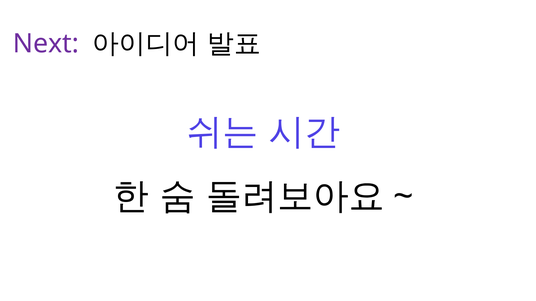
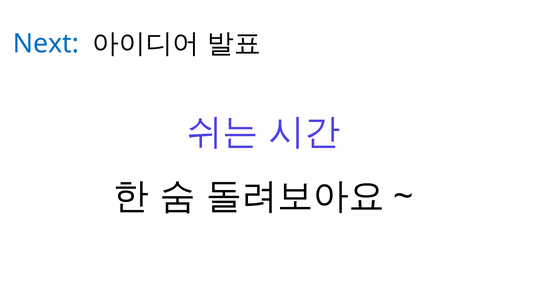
Next colour: purple -> blue (46, 44)
